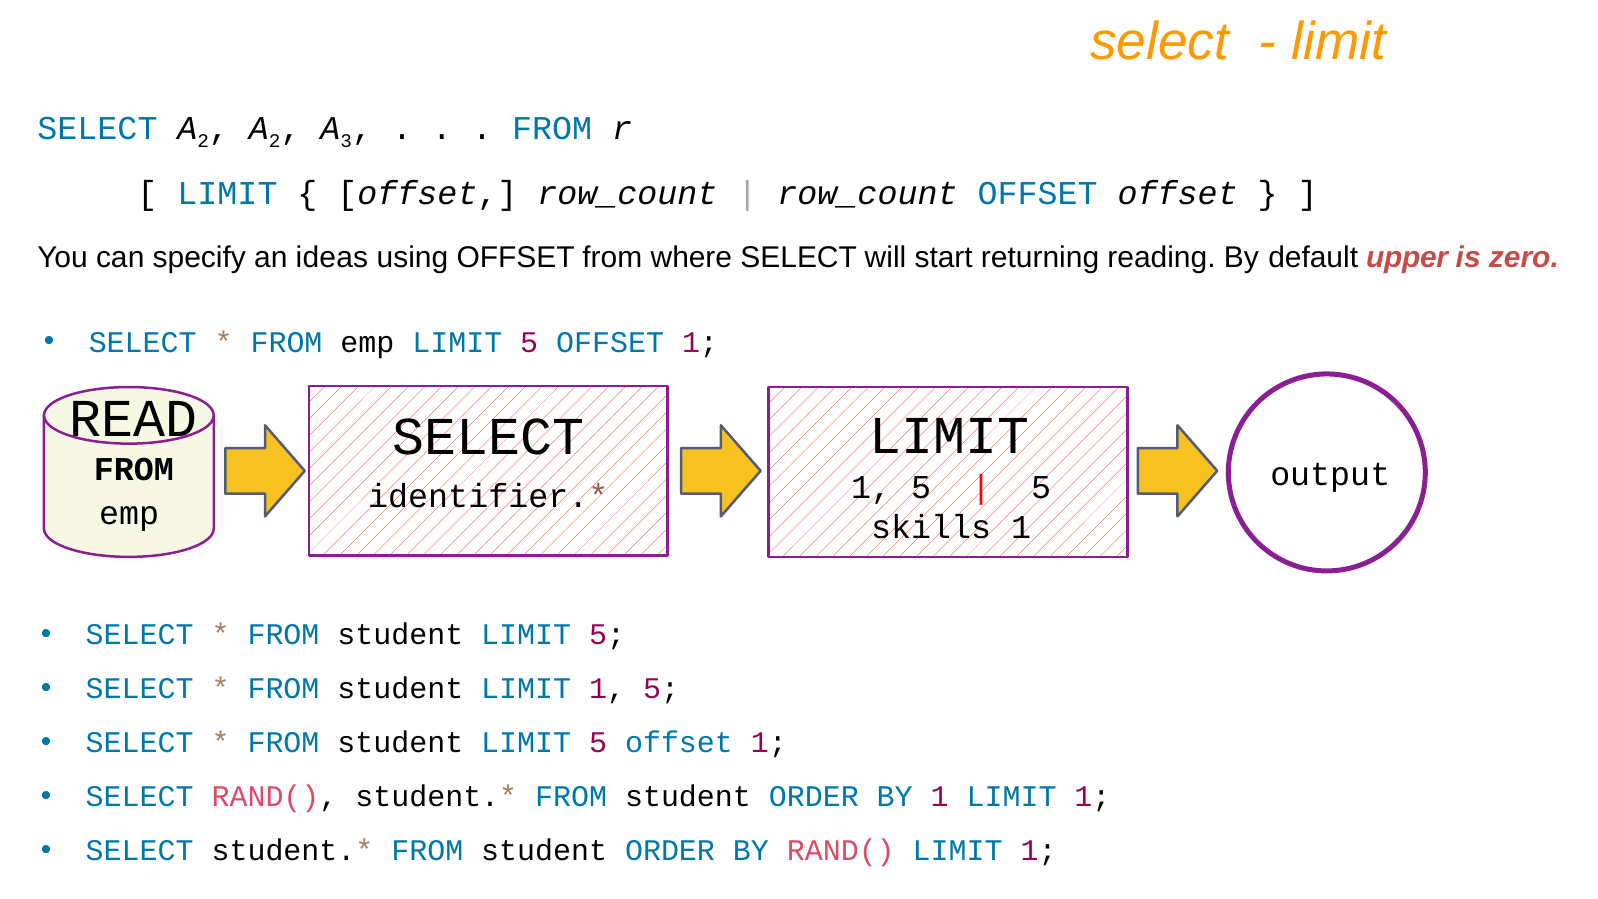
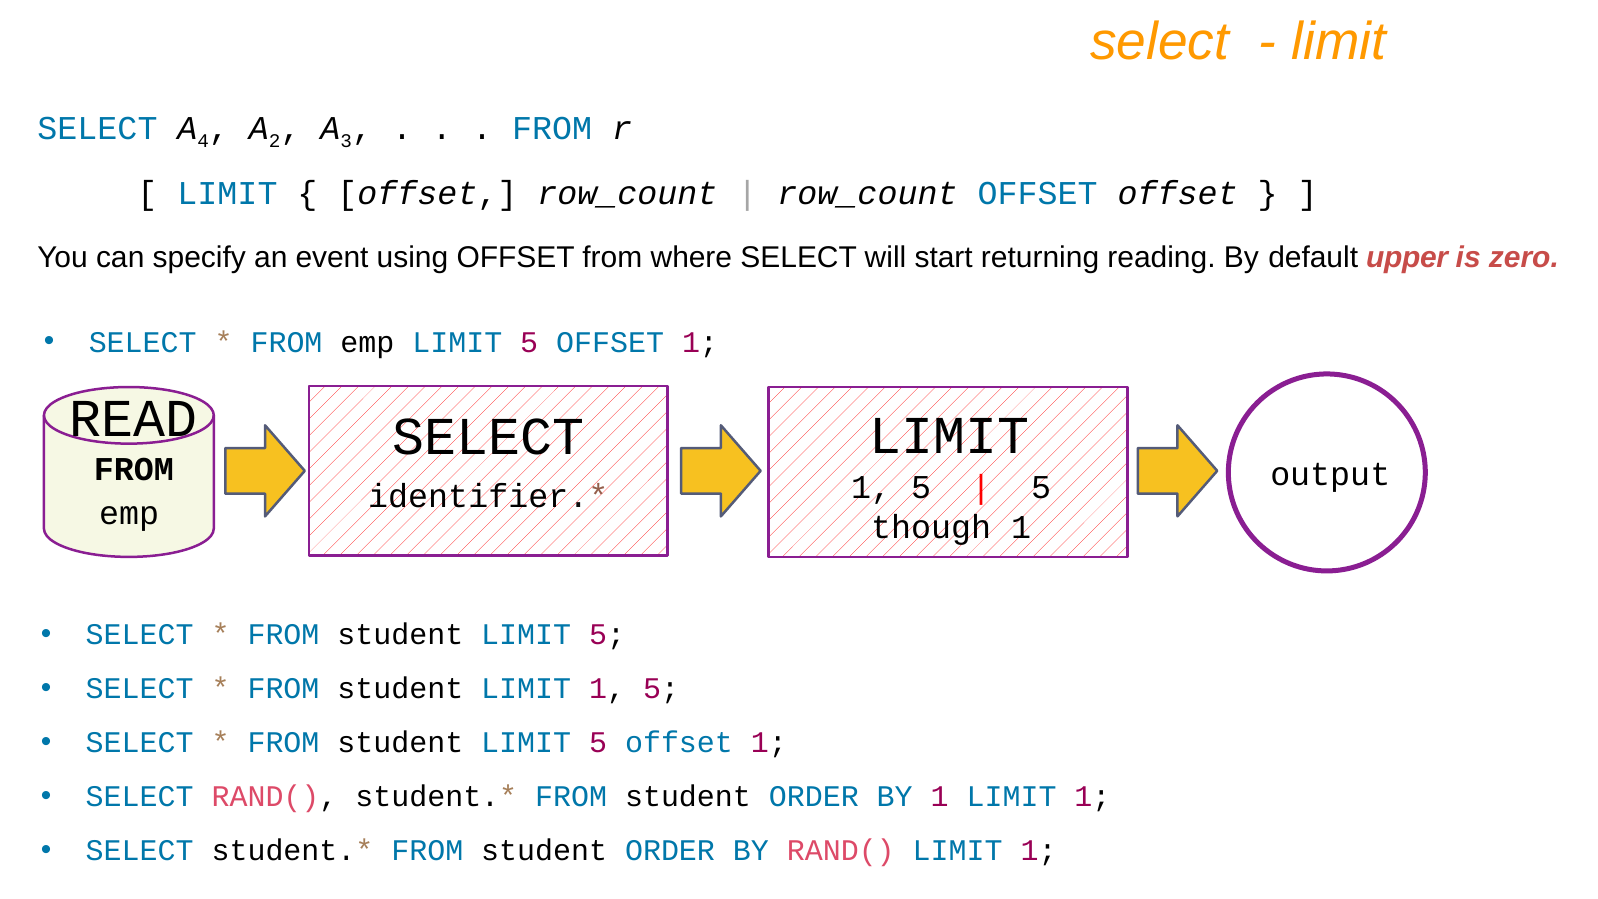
2: 2 -> 4 (203, 141)
ideas: ideas -> event (332, 257)
skills: skills -> though (931, 527)
